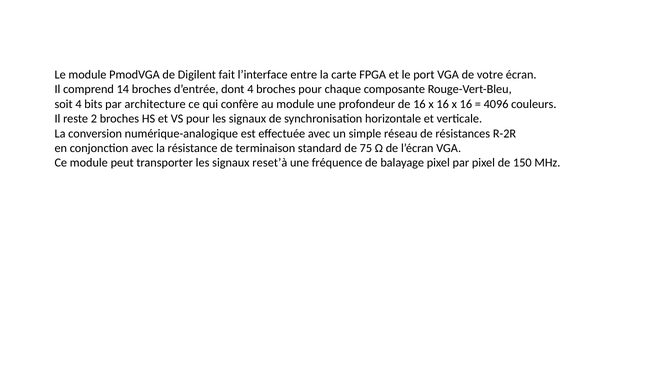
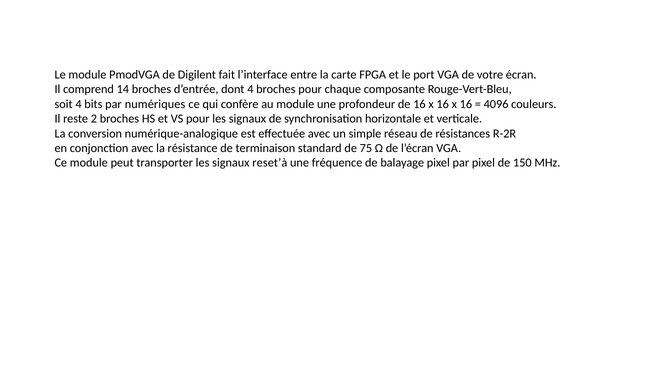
architecture: architecture -> numériques (155, 104)
